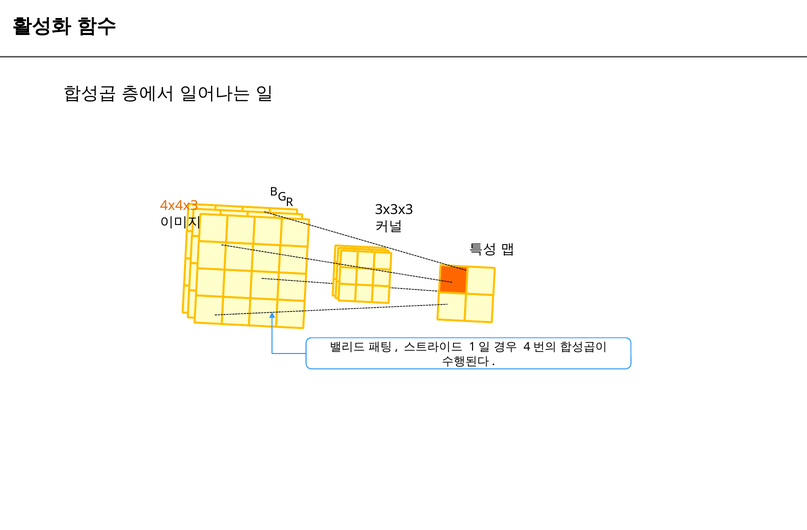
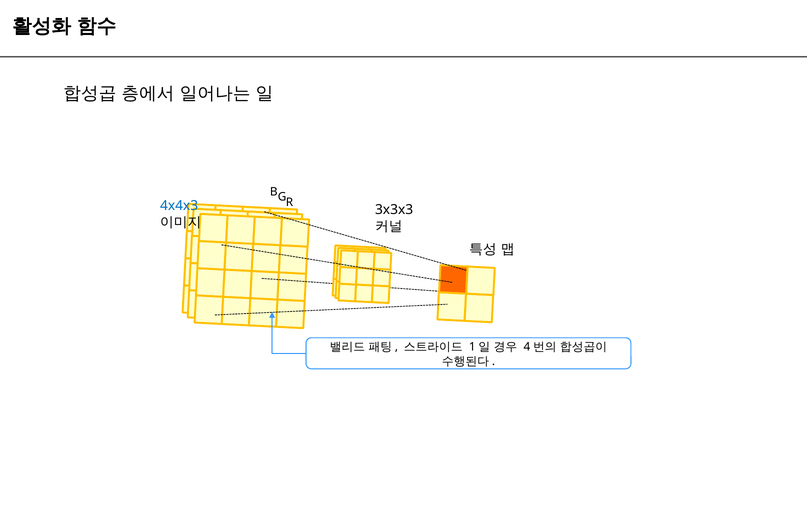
4x4x3 colour: orange -> blue (179, 206)
